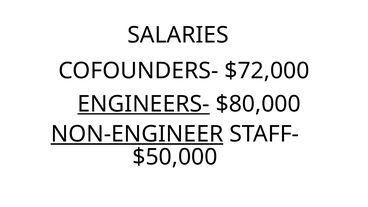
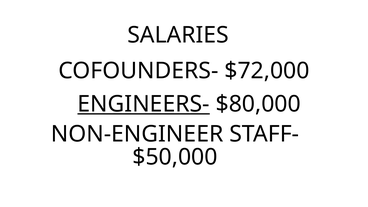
NON-ENGINEER underline: present -> none (137, 134)
